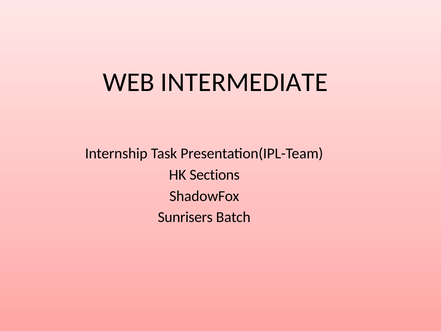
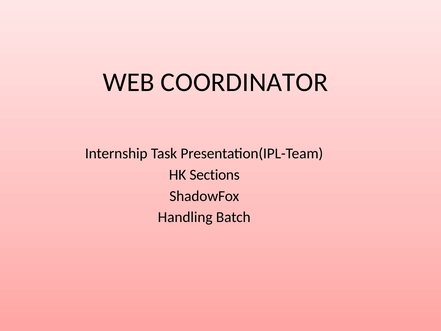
INTERMEDIATE: INTERMEDIATE -> COORDINATOR (244, 82)
Sunrisers: Sunrisers -> Handling (185, 217)
